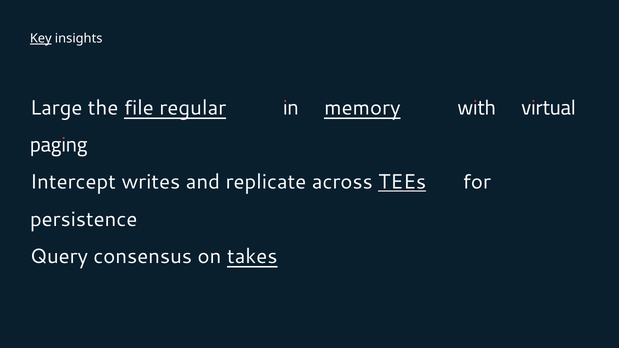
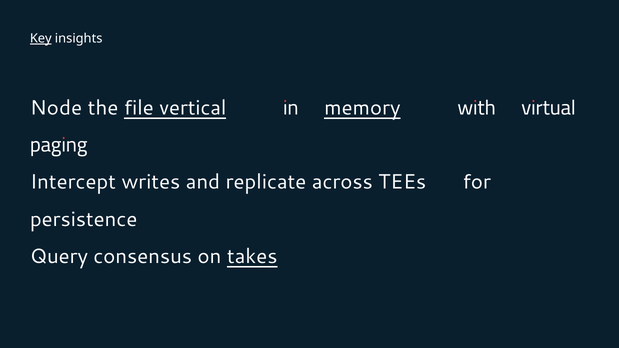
Large: Large -> Node (56, 108)
regular: regular -> vertical (193, 108)
TEEs underline: present -> none (402, 182)
